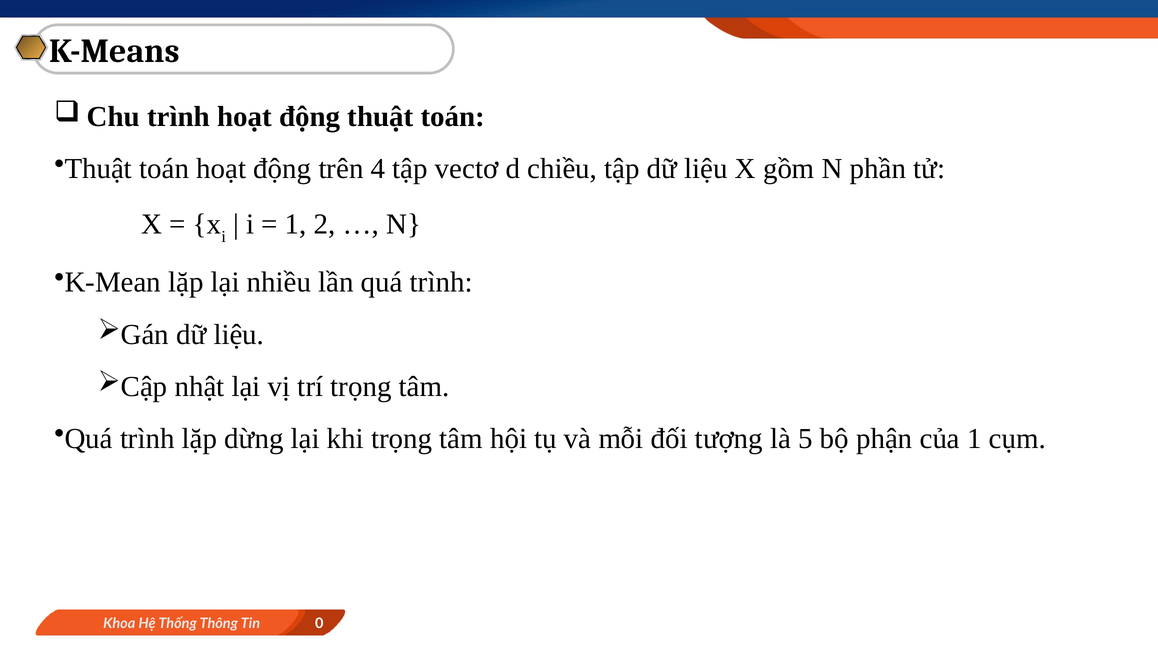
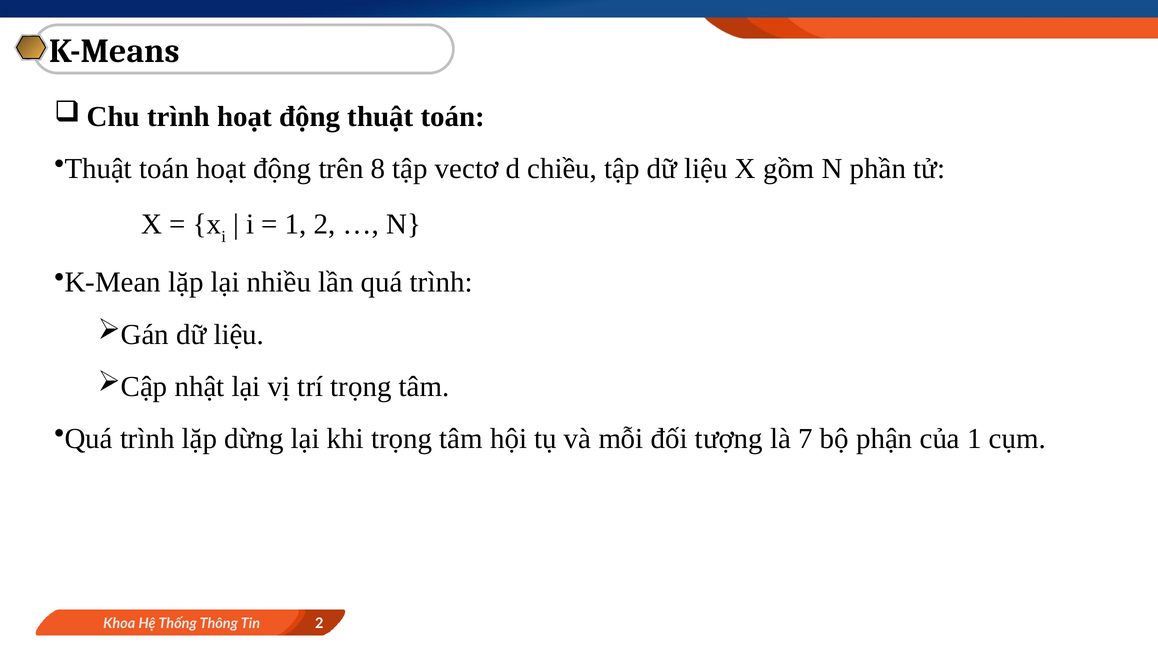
4: 4 -> 8 (378, 169)
5: 5 -> 7 (805, 439)
Tin 0: 0 -> 2 (319, 624)
